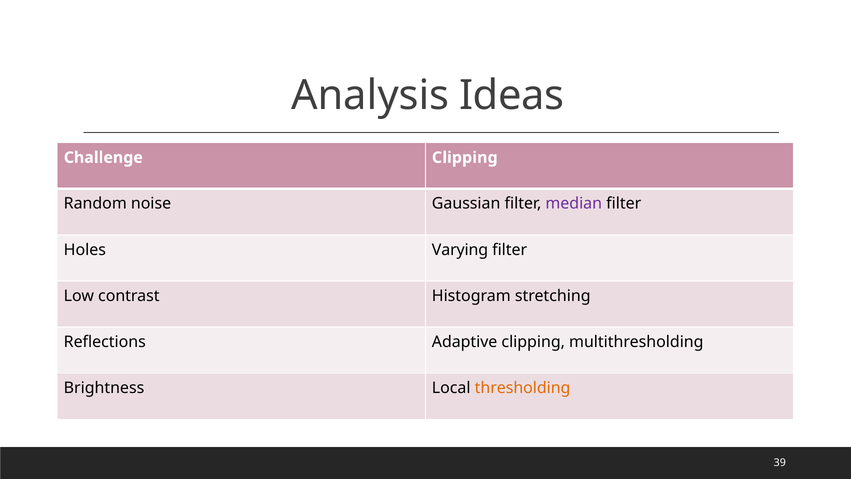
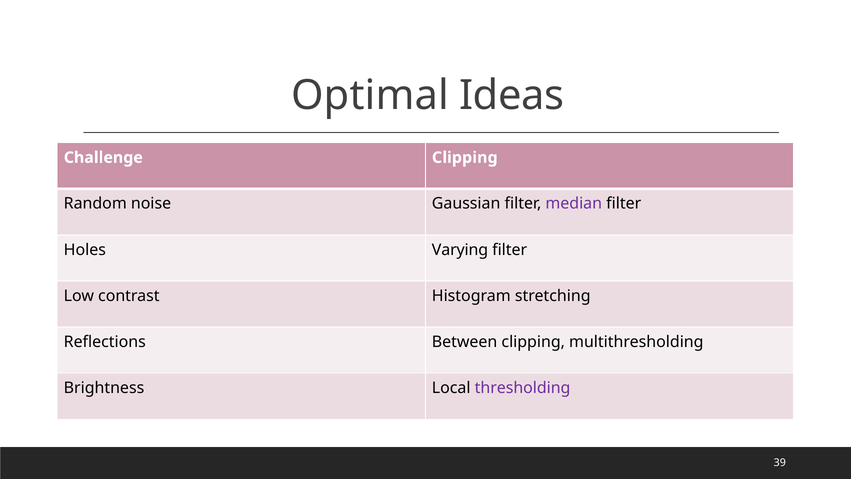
Analysis: Analysis -> Optimal (370, 95)
Adaptive: Adaptive -> Between (465, 342)
thresholding colour: orange -> purple (523, 388)
